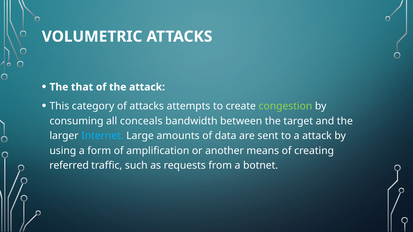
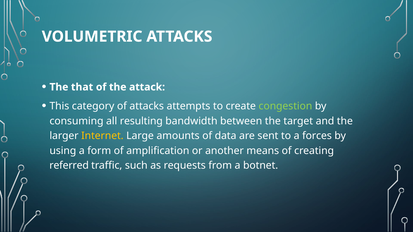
conceals: conceals -> resulting (141, 121)
Internet colour: light blue -> yellow (102, 136)
a attack: attack -> forces (317, 136)
